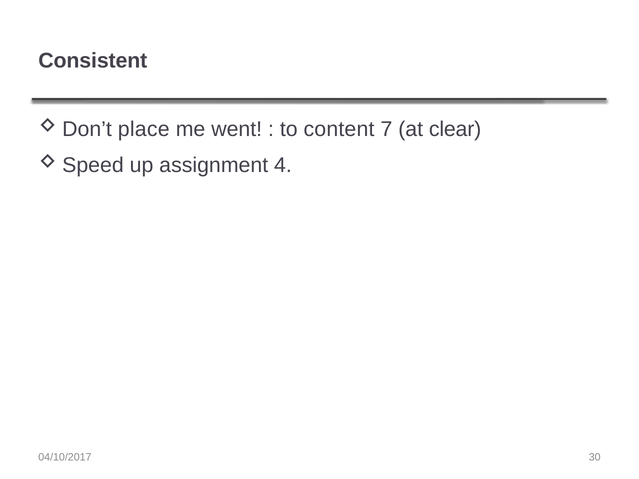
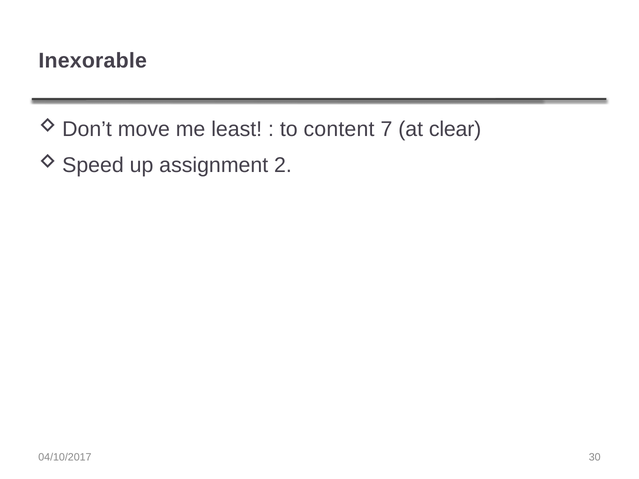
Consistent: Consistent -> Inexorable (93, 61)
place: place -> move (144, 129)
went: went -> least (237, 129)
4: 4 -> 2 (283, 165)
